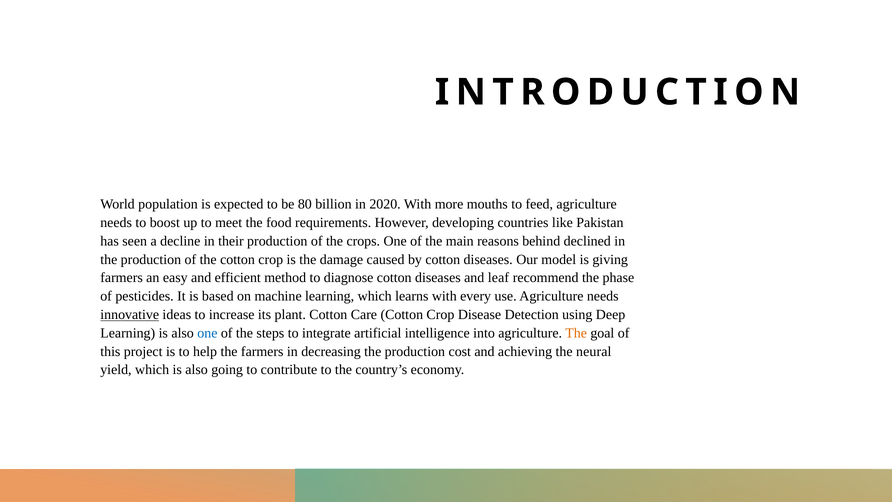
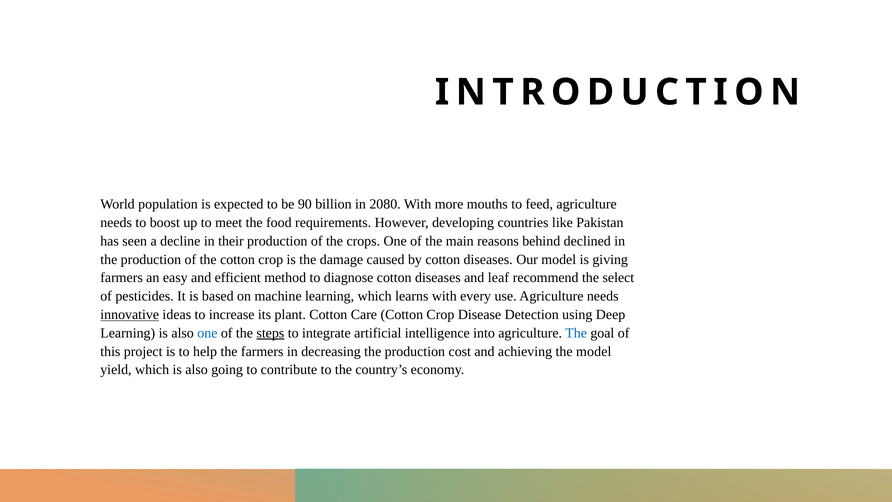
80: 80 -> 90 (305, 204)
2020: 2020 -> 2080 (385, 204)
phase: phase -> select (618, 278)
steps underline: none -> present (270, 333)
The colour: orange -> blue (576, 333)
the neural: neural -> model (594, 351)
